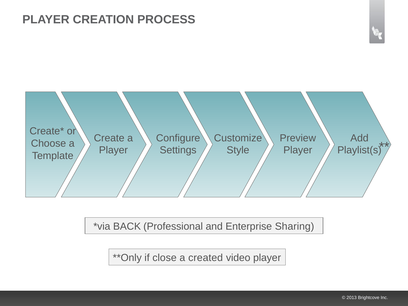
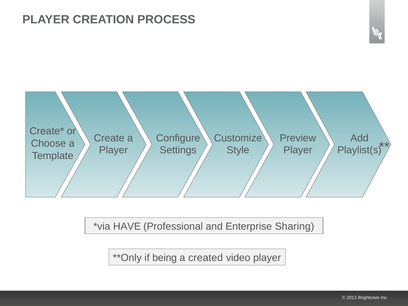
BACK: BACK -> HAVE (127, 226)
close: close -> being (165, 258)
